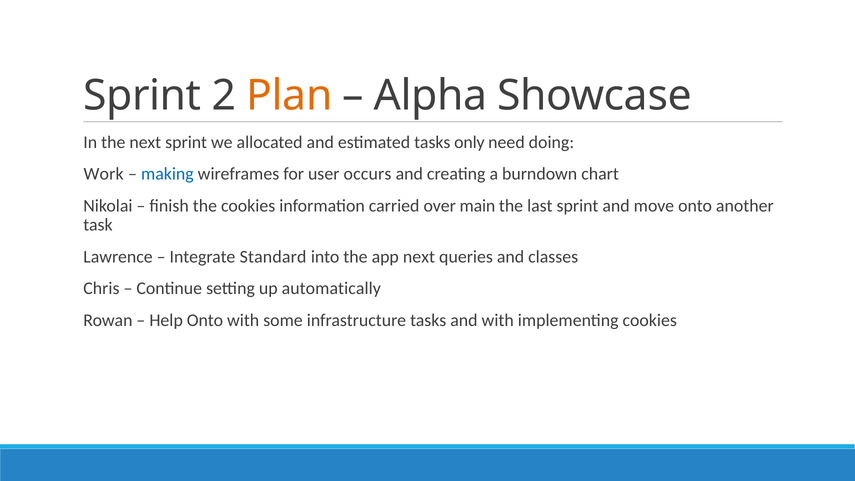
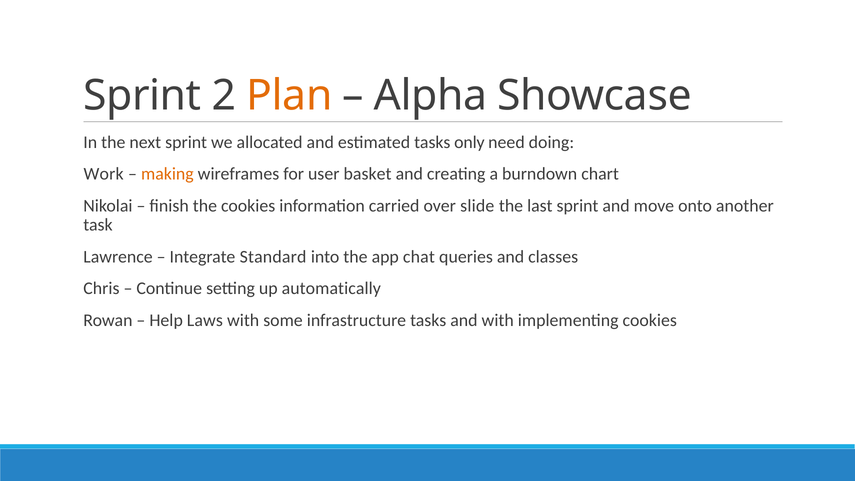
making colour: blue -> orange (167, 174)
occurs: occurs -> basket (368, 174)
main: main -> slide (477, 206)
app next: next -> chat (419, 257)
Help Onto: Onto -> Laws (205, 320)
